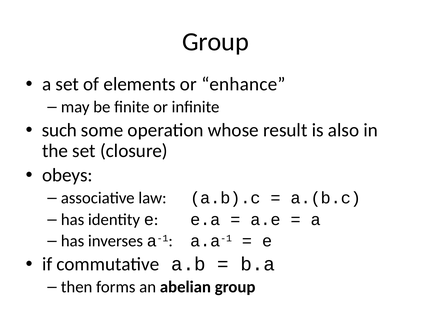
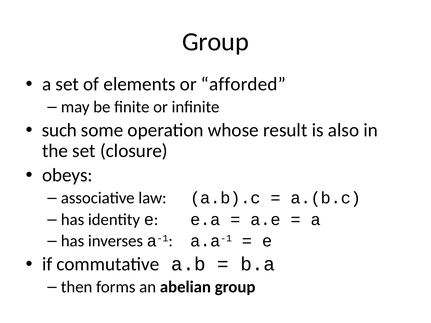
enhance: enhance -> afforded (243, 84)
